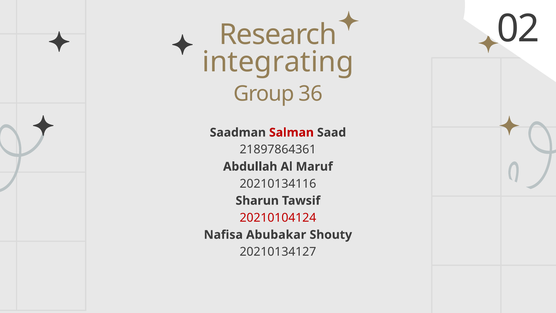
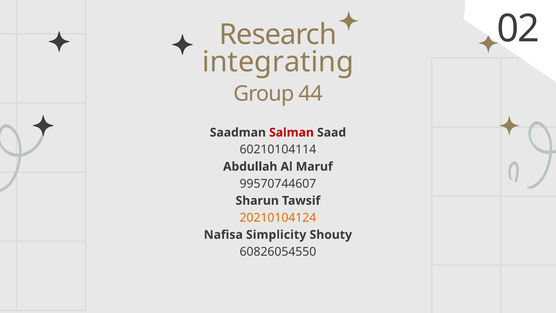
36: 36 -> 44 (311, 94)
21897864361: 21897864361 -> 60210104114 (278, 149)
20210134116: 20210134116 -> 99570744607 (278, 184)
20210104124 colour: red -> orange (278, 218)
Abubakar: Abubakar -> Simplicity (276, 235)
20210134127: 20210134127 -> 60826054550 (278, 252)
